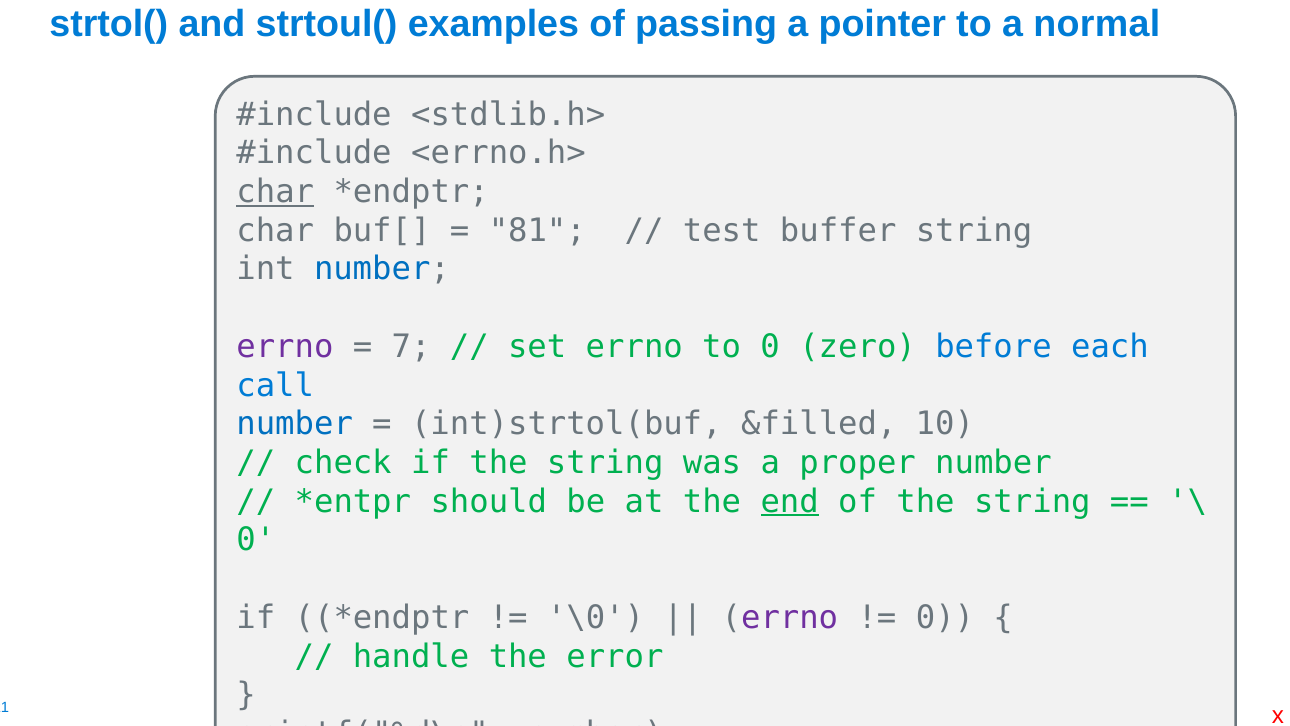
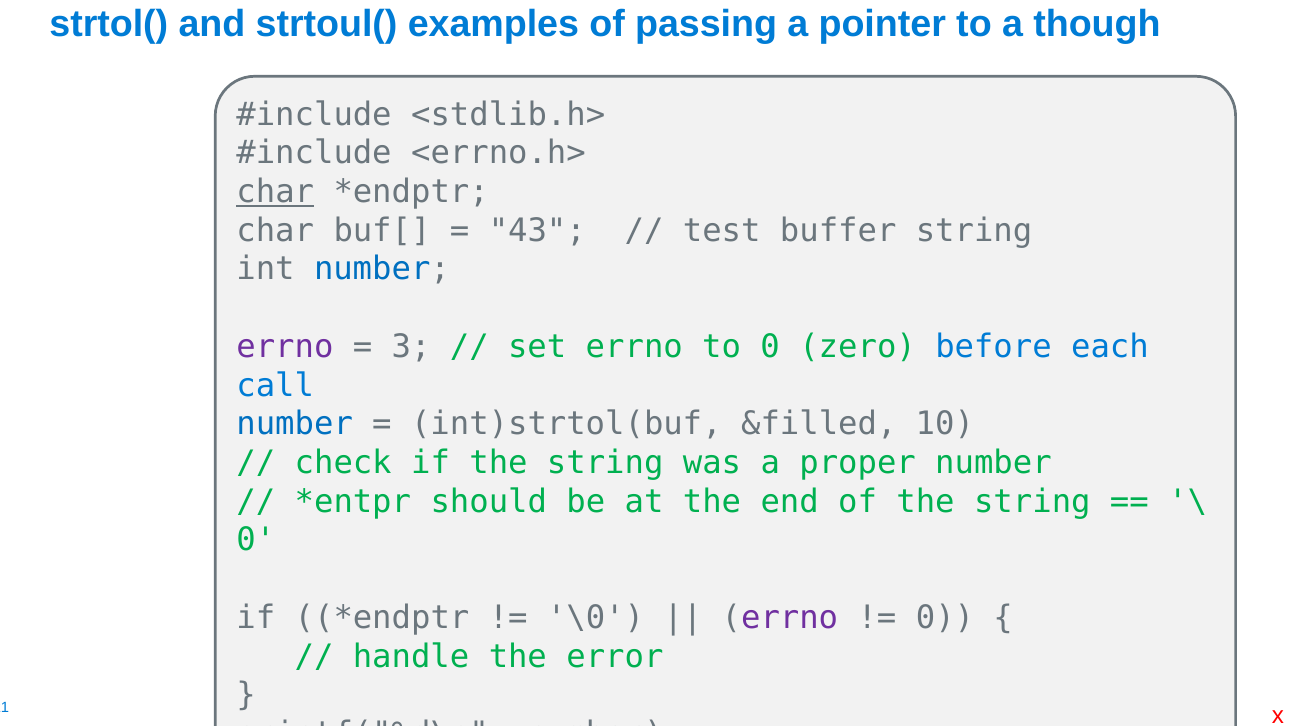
normal: normal -> though (1097, 24)
81: 81 -> 43 (537, 230)
7: 7 -> 3 (411, 346)
end underline: present -> none (790, 501)
